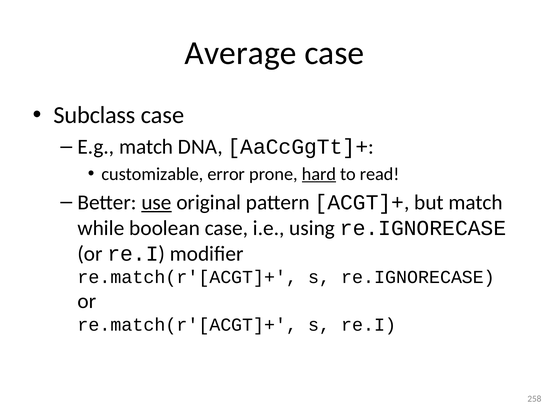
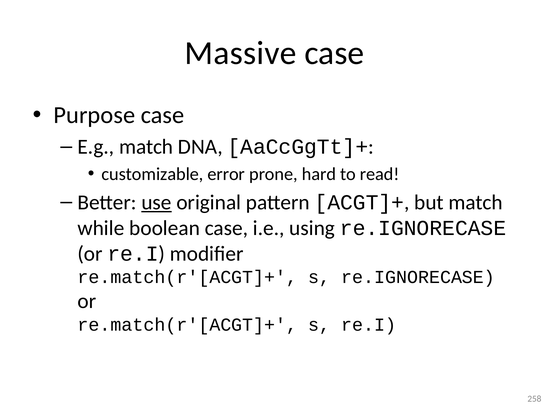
Average: Average -> Massive (241, 53)
Subclass: Subclass -> Purpose (94, 115)
hard underline: present -> none (319, 174)
